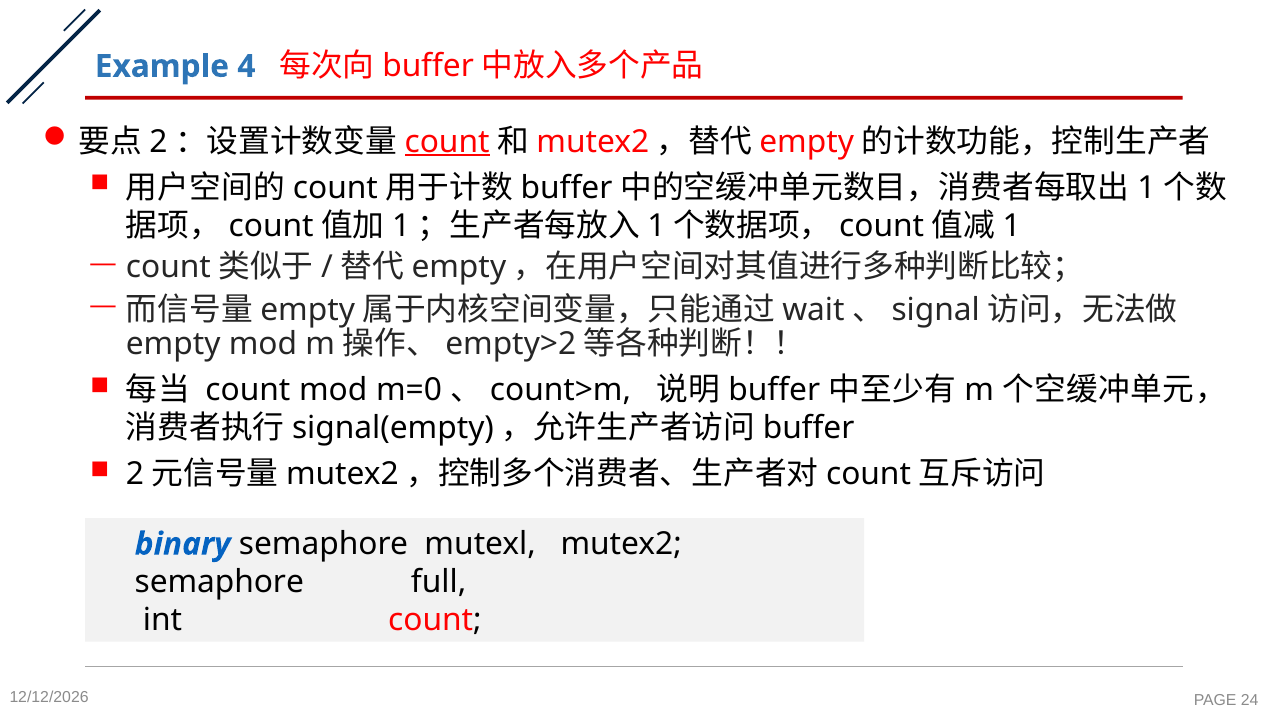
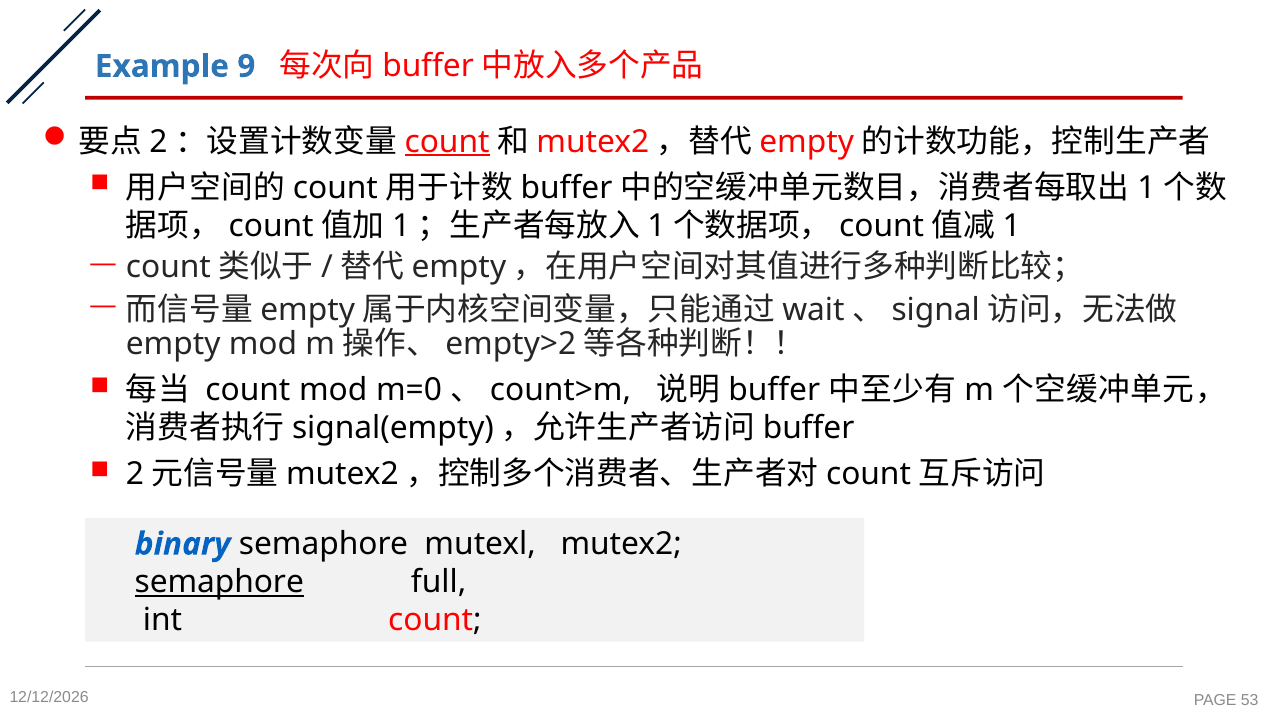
4: 4 -> 9 (246, 66)
semaphore underline: none -> present (219, 582)
24: 24 -> 53 (1250, 700)
